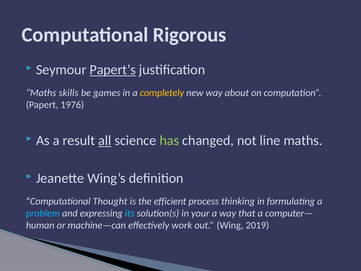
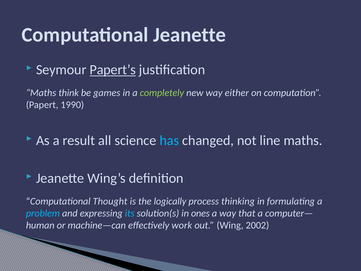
Computational Rigorous: Rigorous -> Jeanette (190, 35)
skills: skills -> think (69, 93)
completely colour: yellow -> light green (162, 93)
about: about -> either (237, 93)
1976: 1976 -> 1990 (72, 105)
all underline: present -> none (105, 140)
has colour: light green -> light blue (169, 140)
efficient: efficient -> logically (170, 201)
your: your -> ones (200, 213)
2019: 2019 -> 2002 (257, 225)
